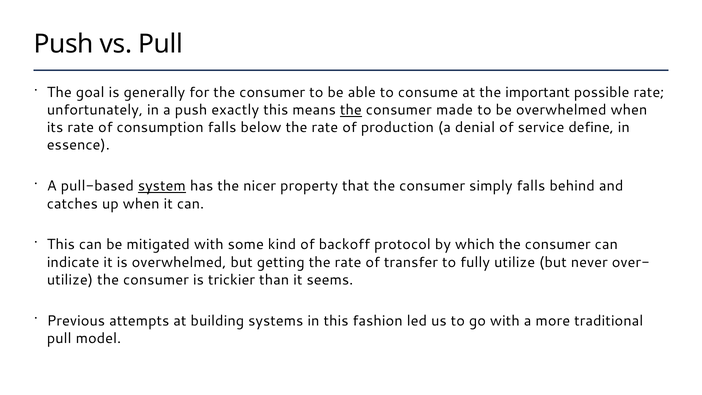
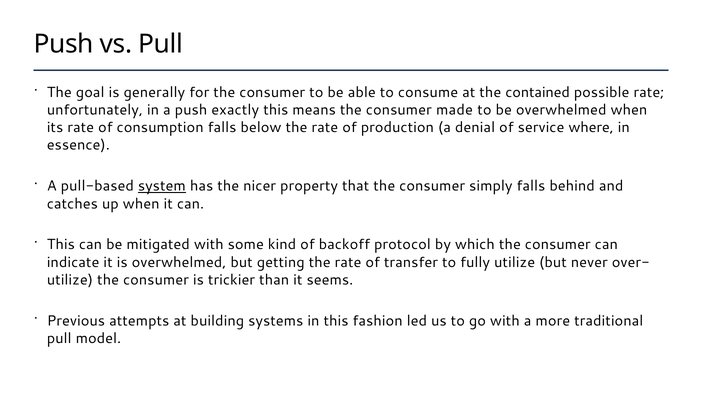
important: important -> contained (538, 92)
the underline: present -> none (351, 110)
define: define -> where (591, 128)
